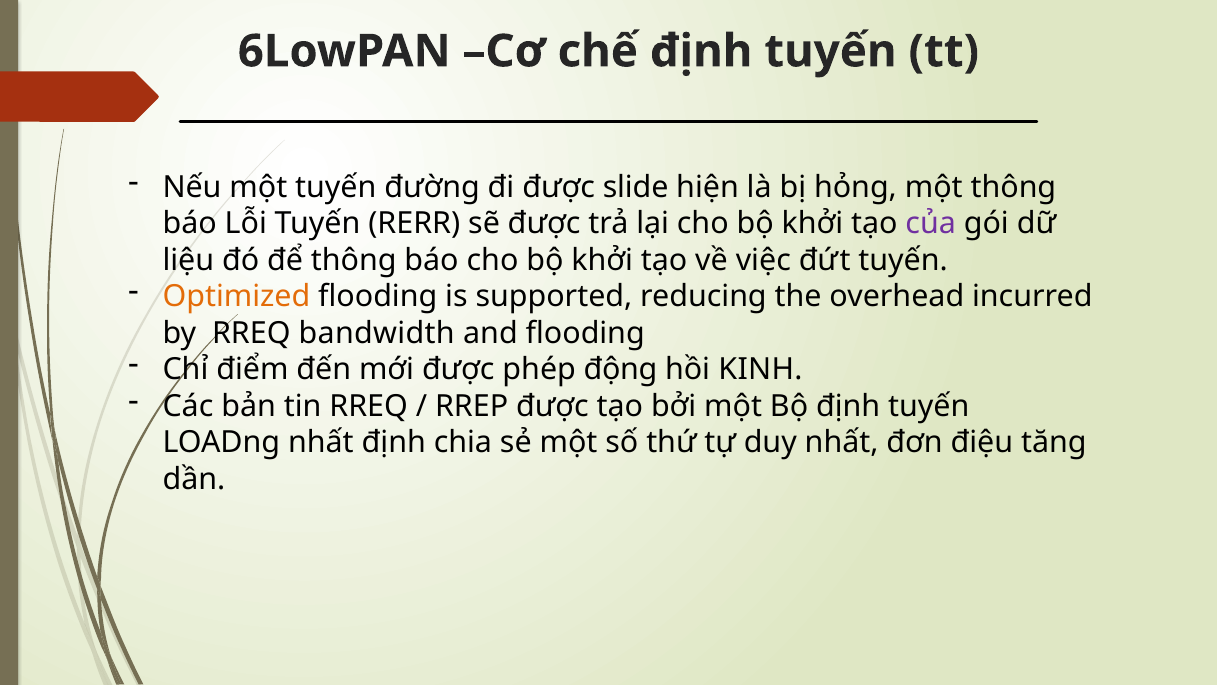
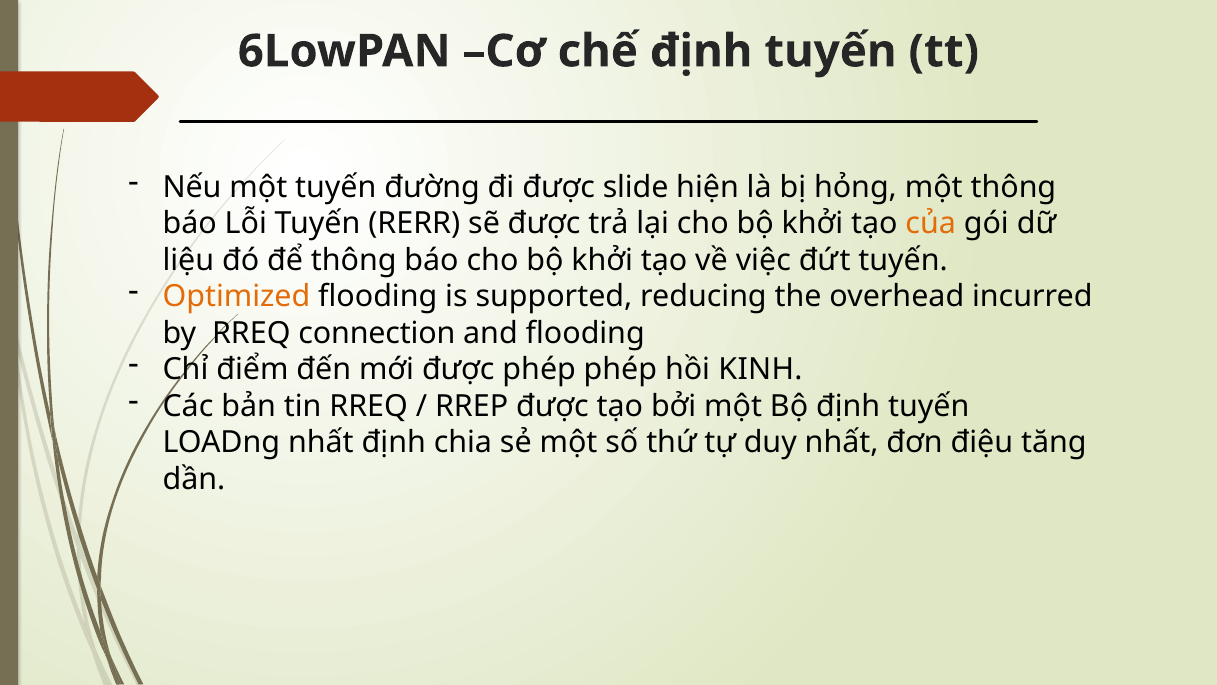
của colour: purple -> orange (931, 223)
bandwidth: bandwidth -> connection (377, 333)
phép động: động -> phép (620, 369)
